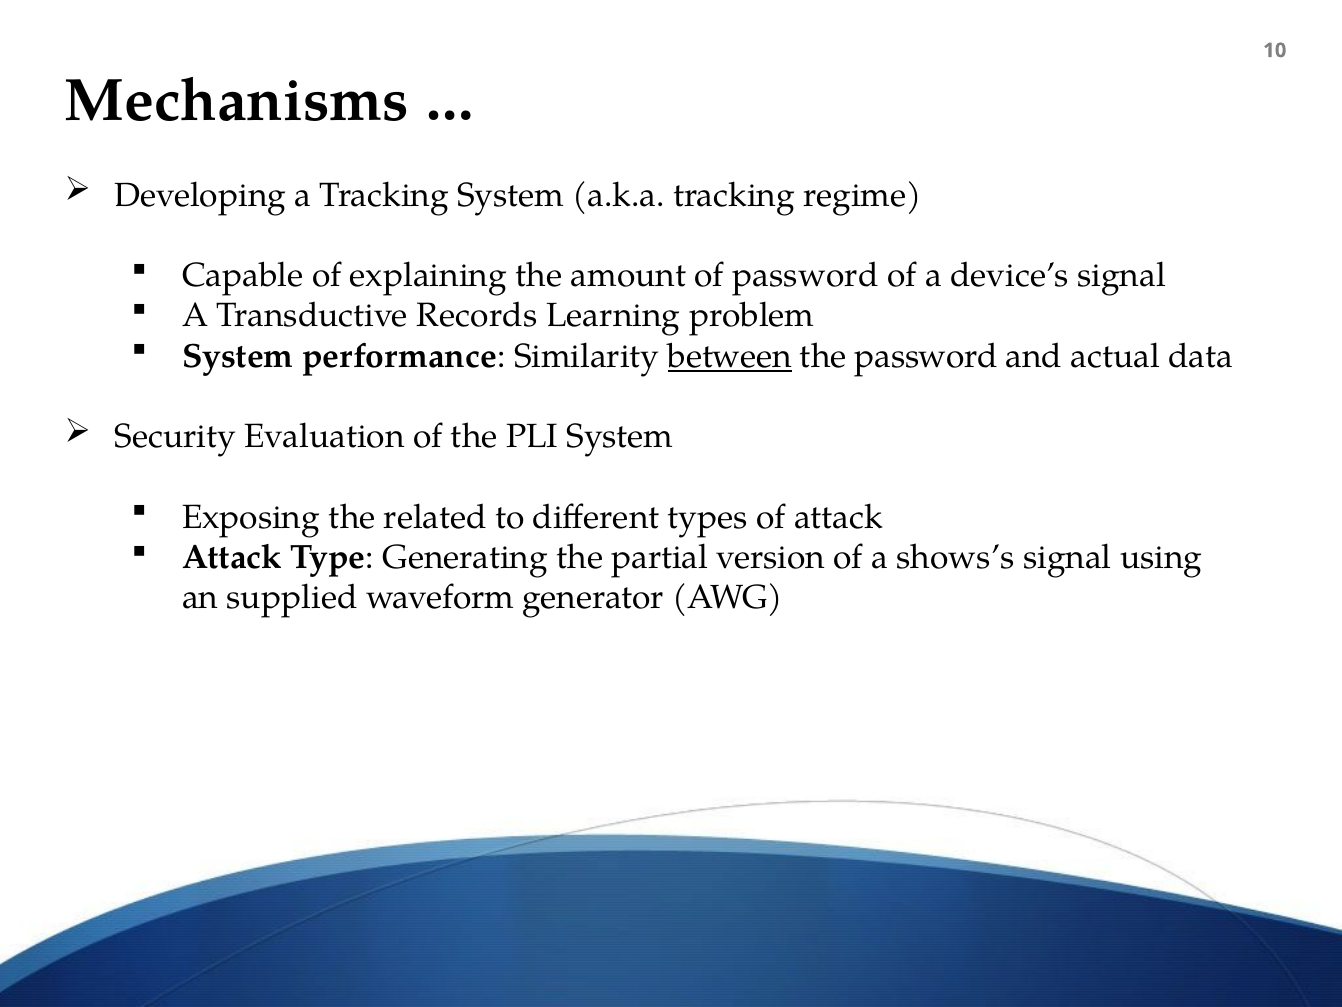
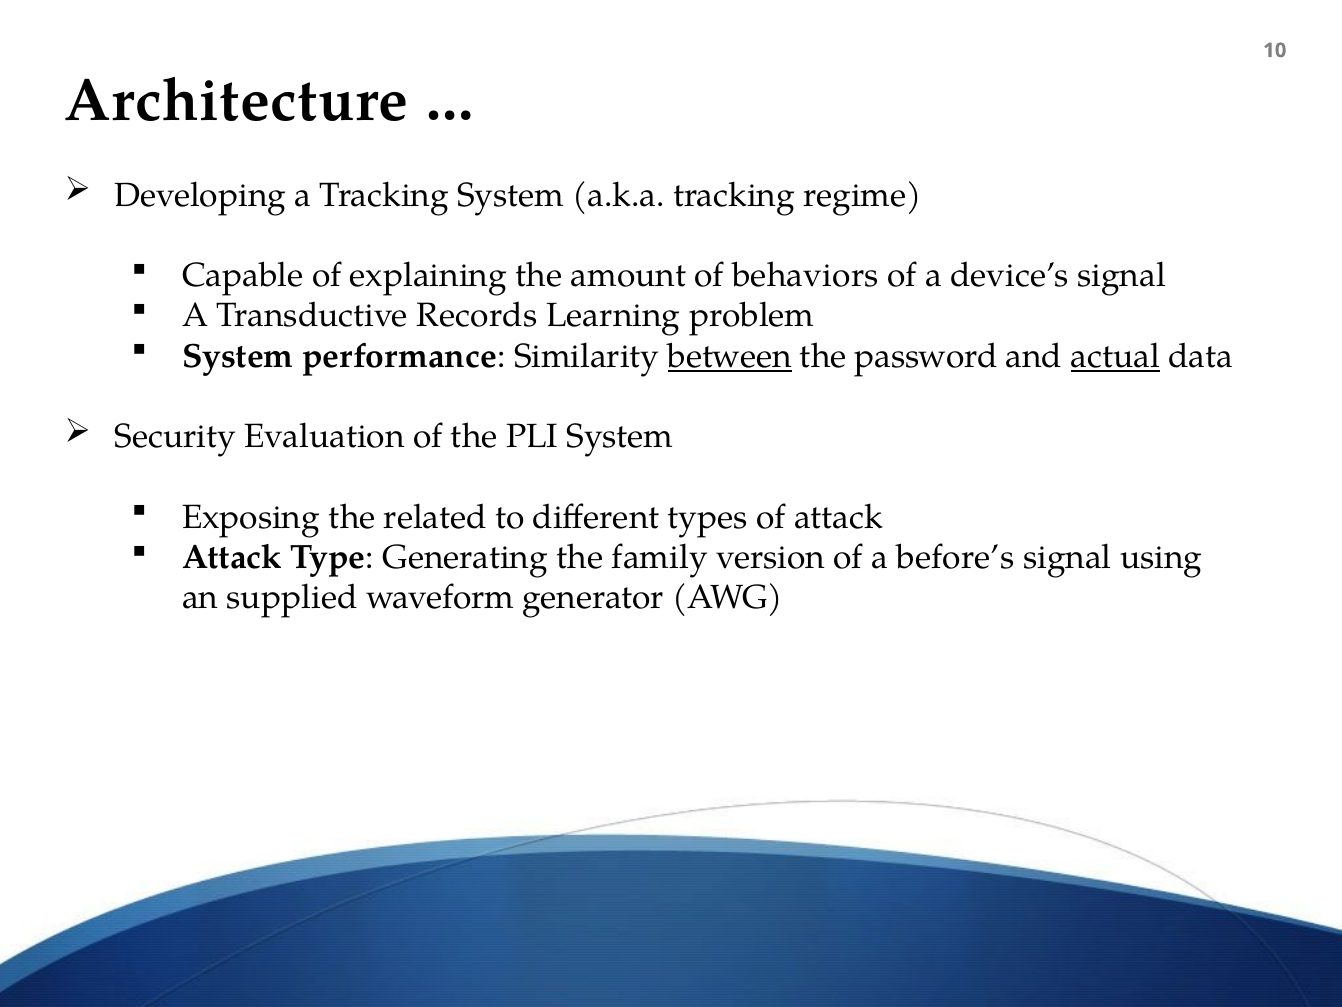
Mechanisms: Mechanisms -> Architecture (237, 101)
of password: password -> behaviors (806, 276)
actual underline: none -> present (1115, 356)
partial: partial -> family (660, 557)
shows’s: shows’s -> before’s (956, 557)
